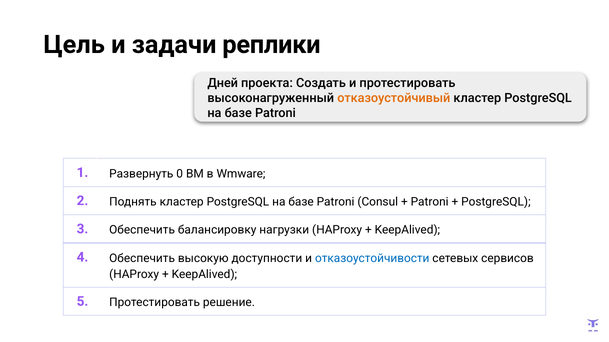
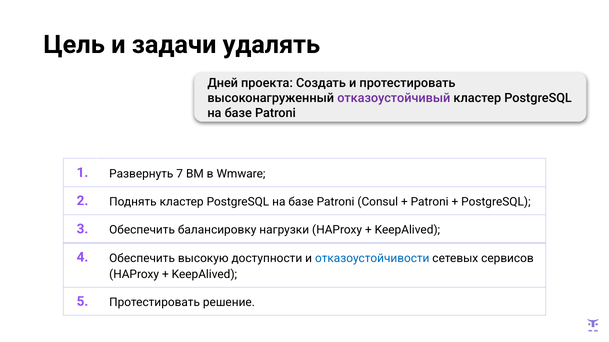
реплики: реплики -> удалять (271, 45)
отказоустойчивый colour: orange -> purple (394, 98)
0: 0 -> 7 (180, 174)
